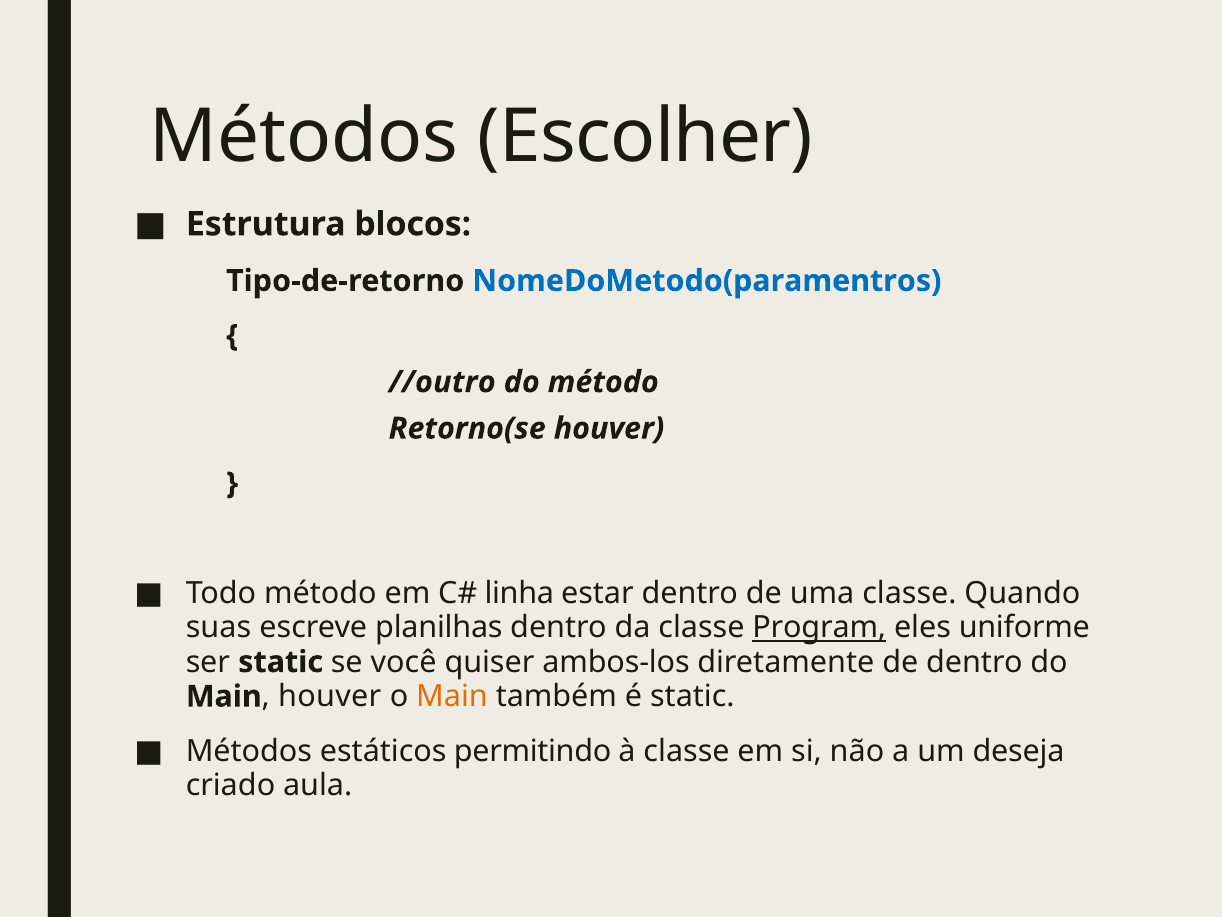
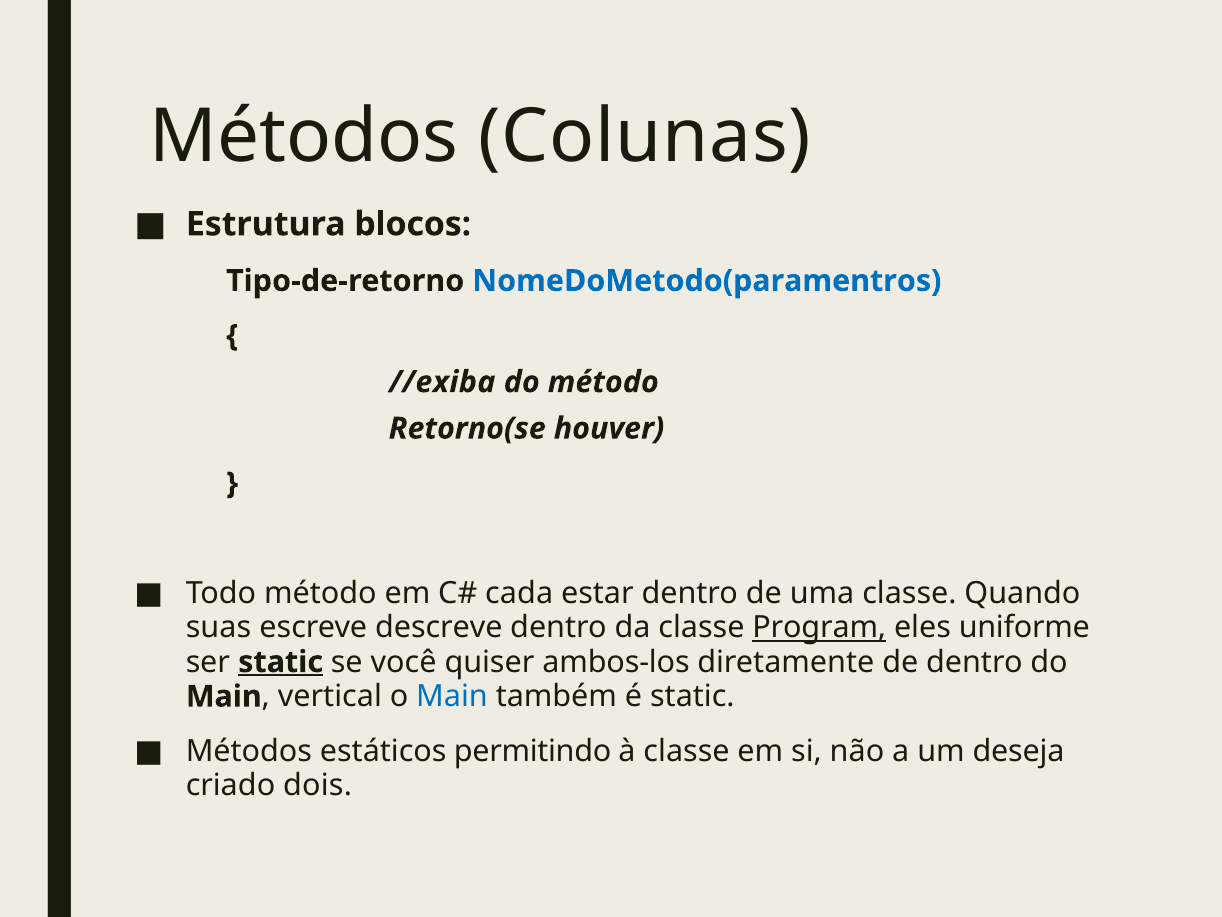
Escolher: Escolher -> Colunas (645, 137)
//outro: //outro -> //exiba (442, 382)
linha: linha -> cada (519, 593)
planilhas: planilhas -> descreve (439, 627)
static underline: none -> present (281, 662)
houver: houver -> vertical (330, 696)
Main colour: orange -> blue (452, 696)
aula: aula -> dois (318, 785)
